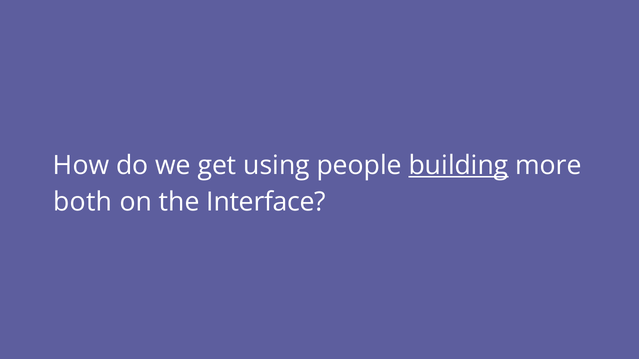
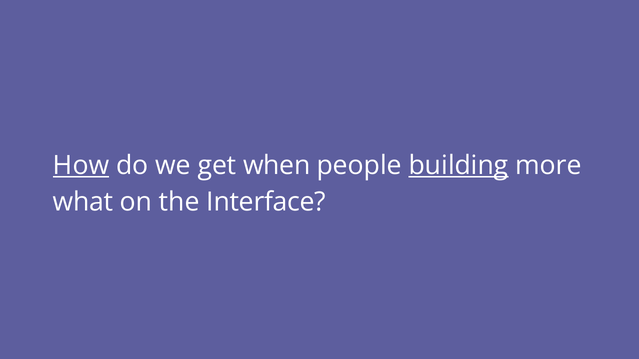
How underline: none -> present (81, 166)
using: using -> when (277, 166)
both: both -> what (83, 202)
